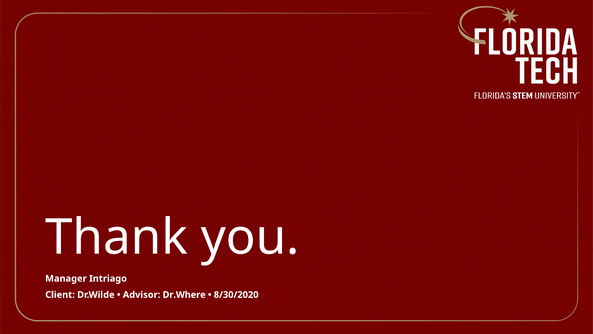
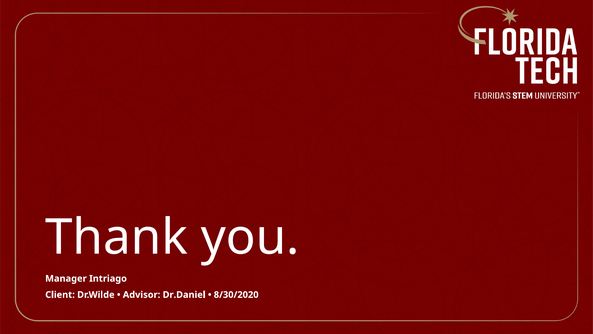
Dr.Where: Dr.Where -> Dr.Daniel (184, 294)
